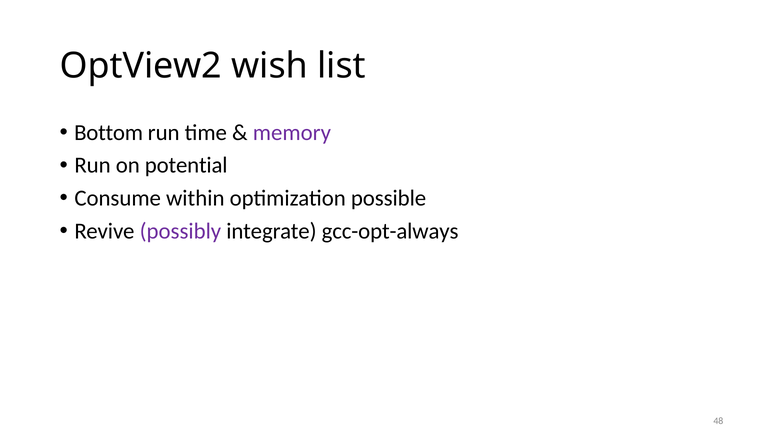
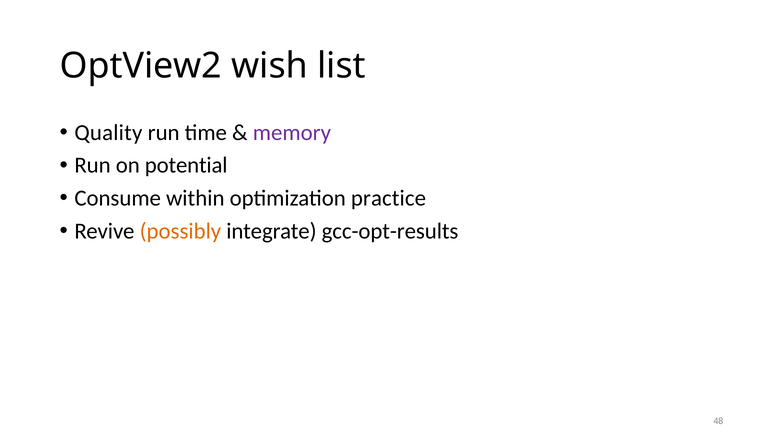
Bottom: Bottom -> Quality (108, 132)
possible: possible -> practice (388, 198)
possibly colour: purple -> orange (180, 231)
gcc-opt-always: gcc-opt-always -> gcc-opt-results (390, 231)
